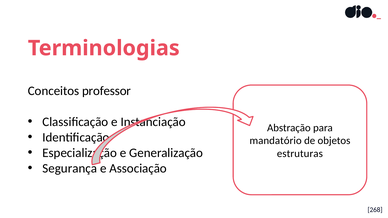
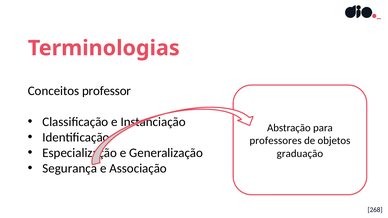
mandatório: mandatório -> professores (276, 141)
estruturas: estruturas -> graduação (300, 154)
